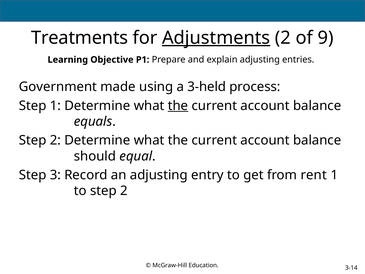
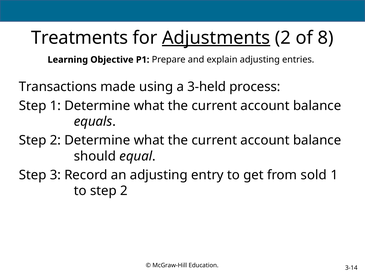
9: 9 -> 8 (326, 38)
Government: Government -> Transactions (58, 87)
the underline: present -> none (178, 106)
rent: rent -> sold (314, 175)
